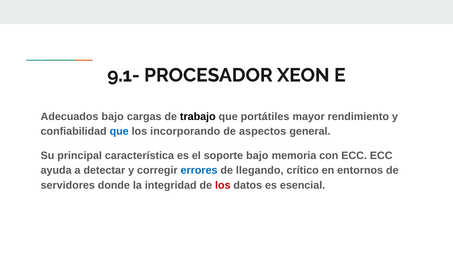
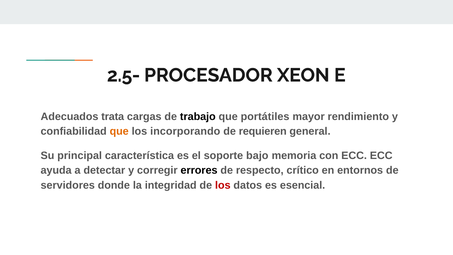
9.1-: 9.1- -> 2.5- (123, 75)
Adecuados bajo: bajo -> trata (113, 117)
que colour: blue -> orange (119, 131)
aspectos: aspectos -> requieren (263, 131)
errores colour: blue -> black (199, 170)
llegando: llegando -> respecto (260, 170)
